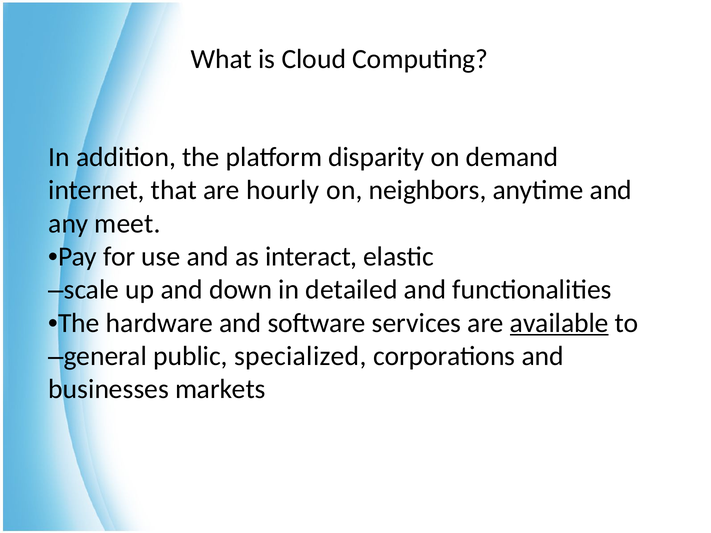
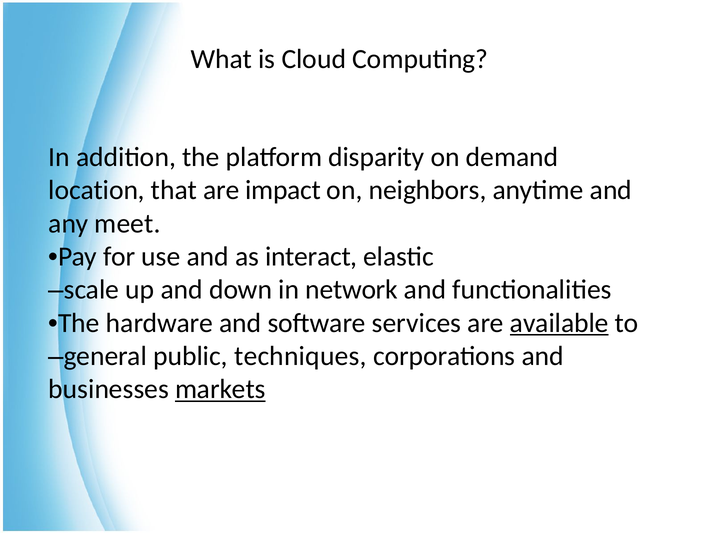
internet: internet -> location (97, 190)
hourly: hourly -> impact (283, 190)
detailed: detailed -> network (352, 290)
specialized: specialized -> techniques (300, 356)
markets underline: none -> present (220, 390)
